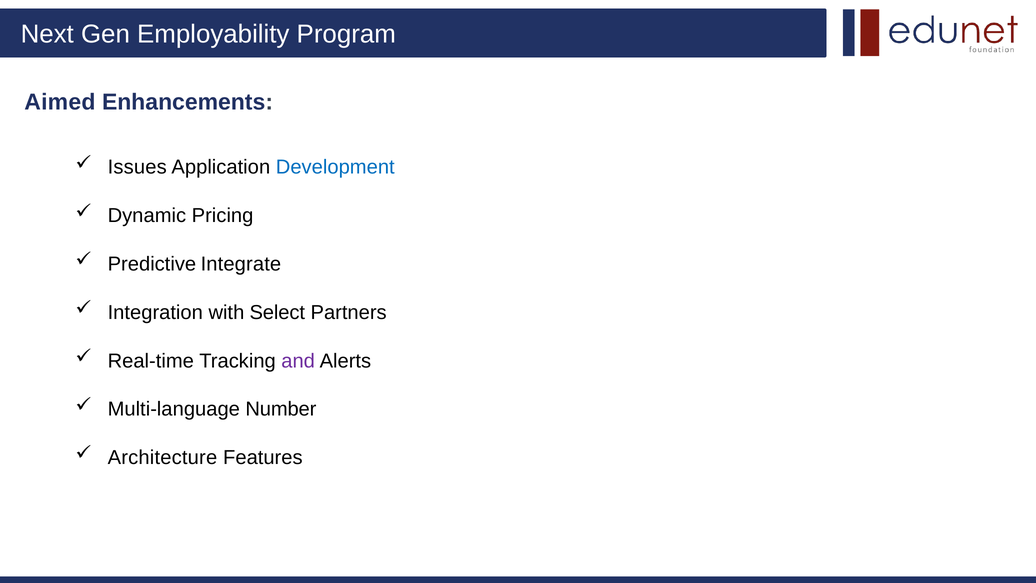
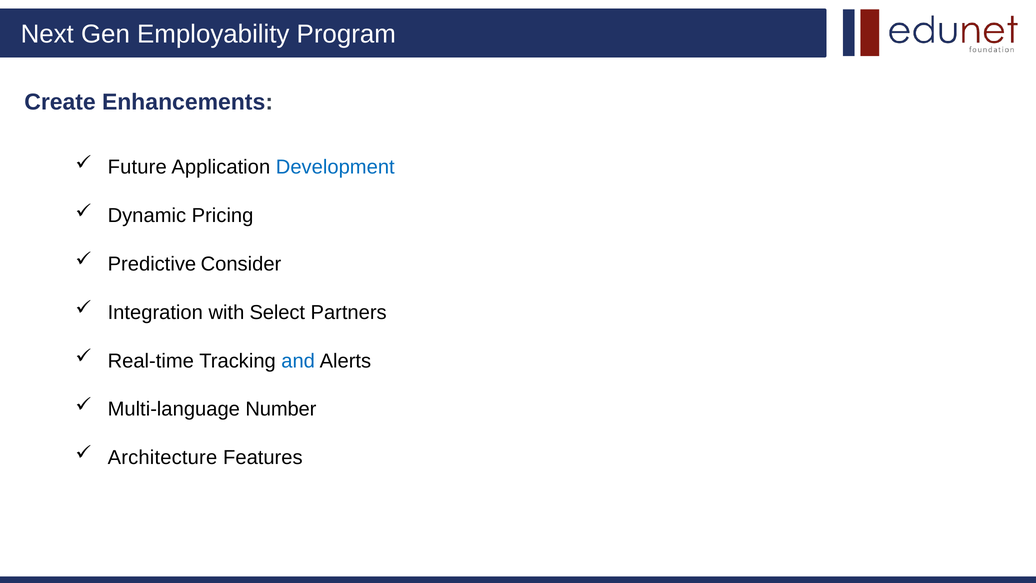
Aimed: Aimed -> Create (60, 102)
Issues: Issues -> Future (137, 167)
Integrate: Integrate -> Consider (241, 264)
and colour: purple -> blue (298, 361)
